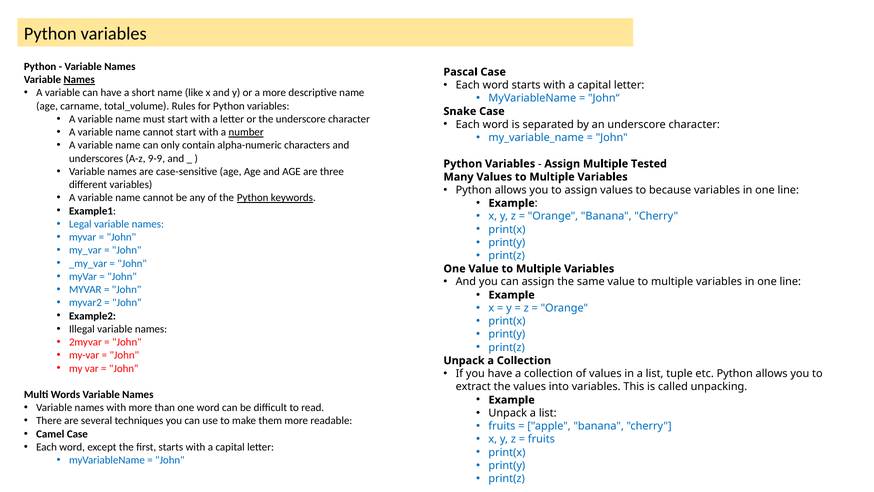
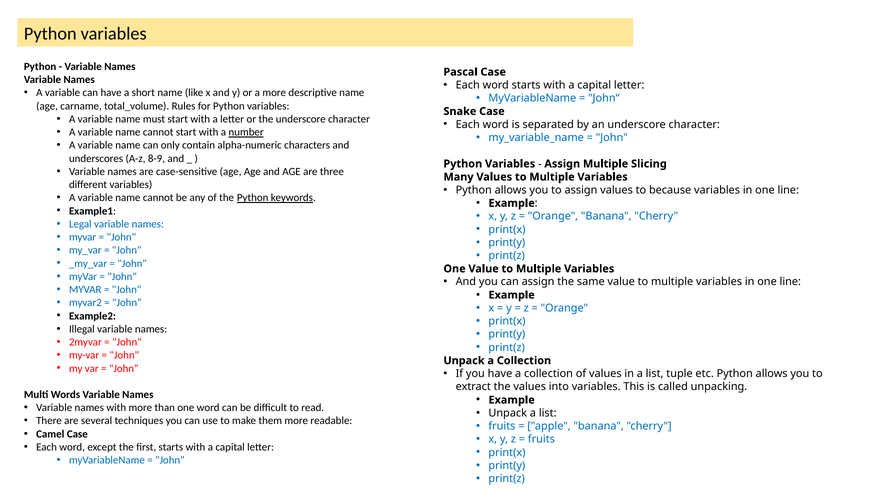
Names underline: present -> none (79, 80)
9-9: 9-9 -> 8-9 (156, 158)
Tested: Tested -> Slicing (649, 164)
